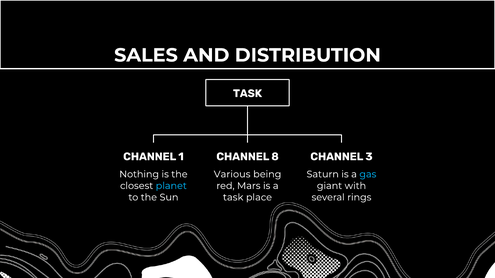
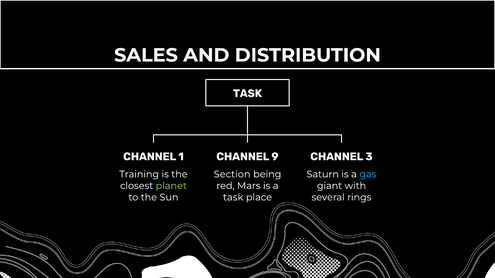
8: 8 -> 9 (275, 157)
Nothing: Nothing -> Training (139, 174)
Various: Various -> Section (232, 174)
planet colour: light blue -> light green (171, 186)
